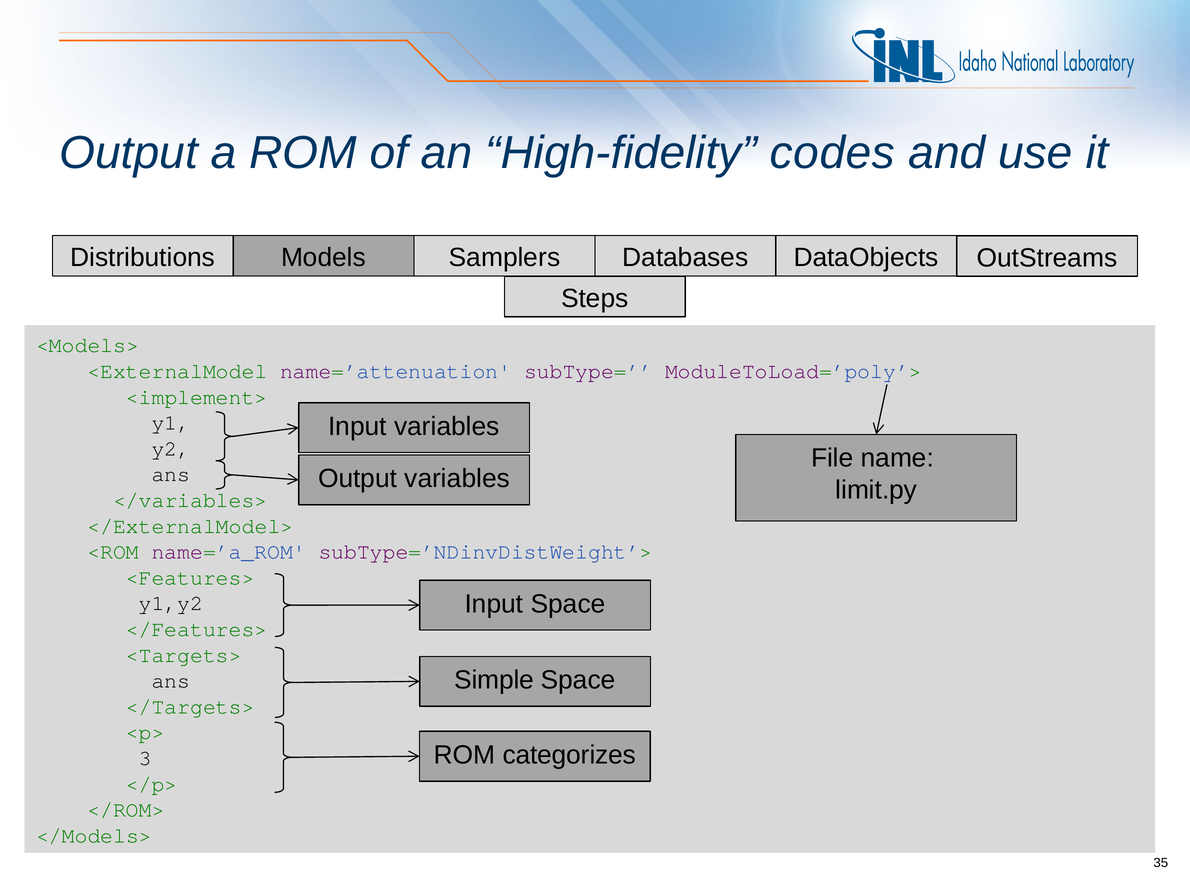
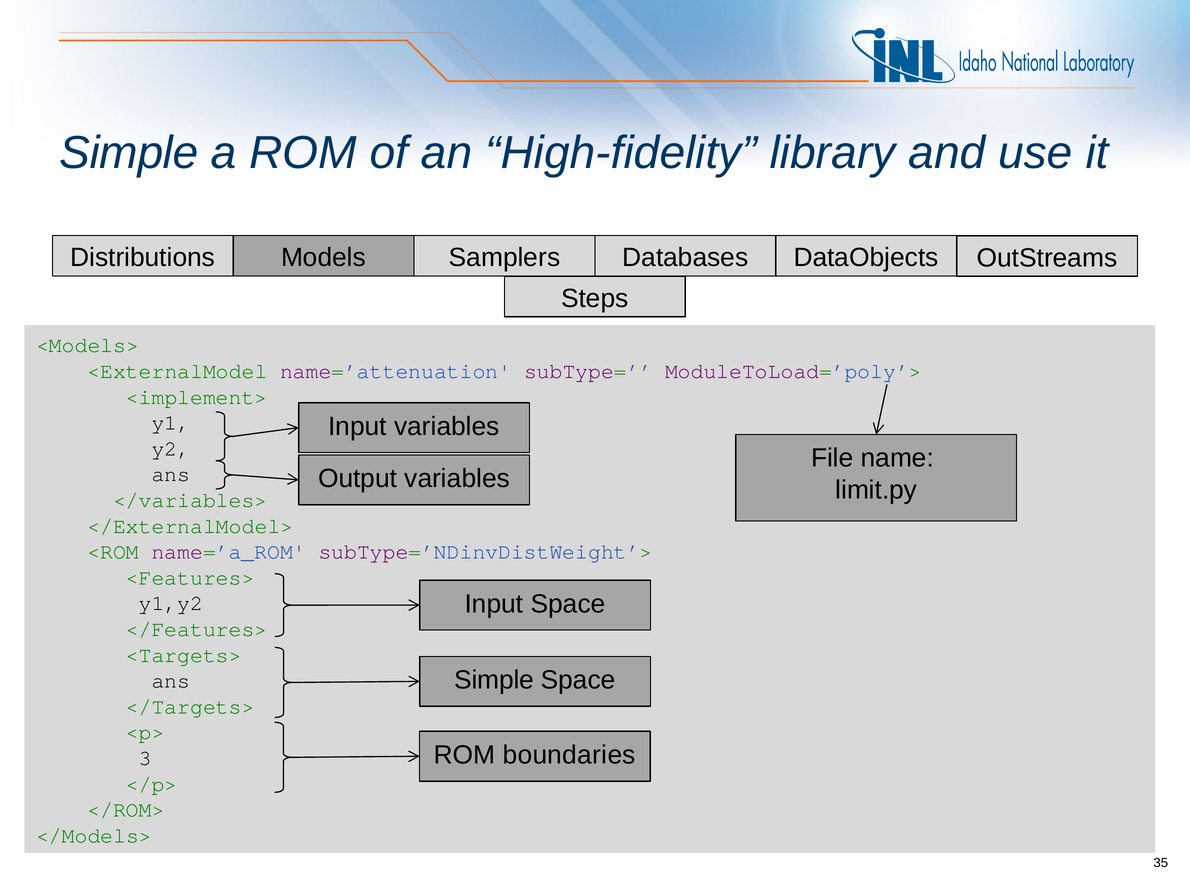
Output: Output -> Simple (129, 153)
codes: codes -> library (833, 153)
categorizes: categorizes -> boundaries (569, 755)
